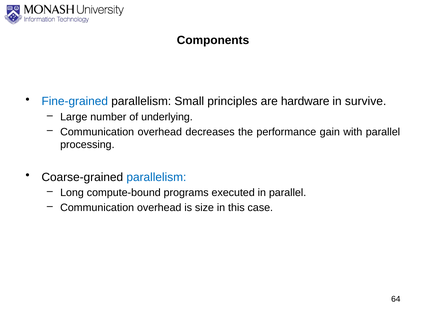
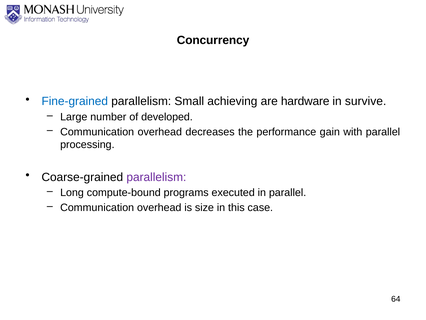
Components: Components -> Concurrency (213, 40)
principles: principles -> achieving (232, 101)
underlying: underlying -> developed (167, 117)
parallelism colour: blue -> purple (156, 177)
